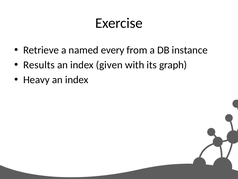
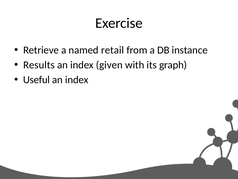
every: every -> retail (113, 50)
Heavy: Heavy -> Useful (36, 80)
